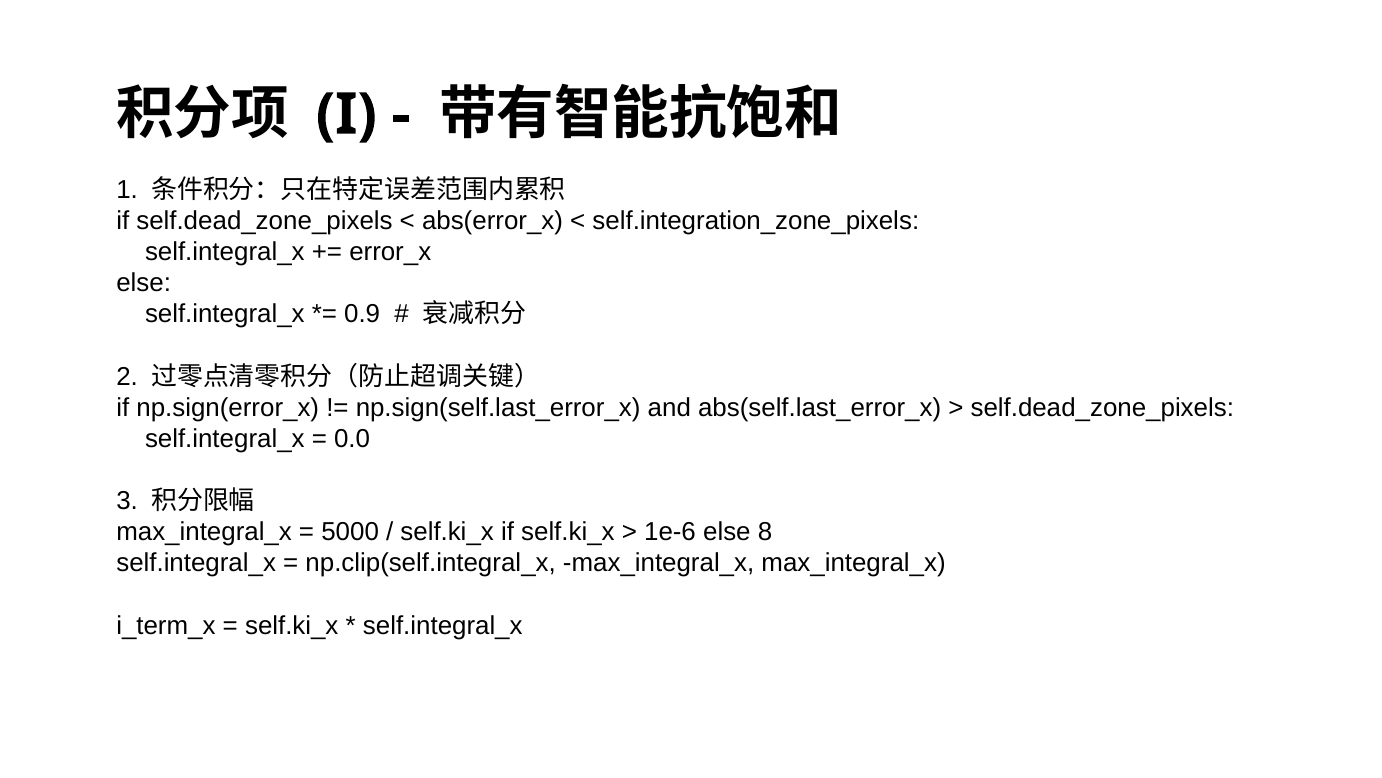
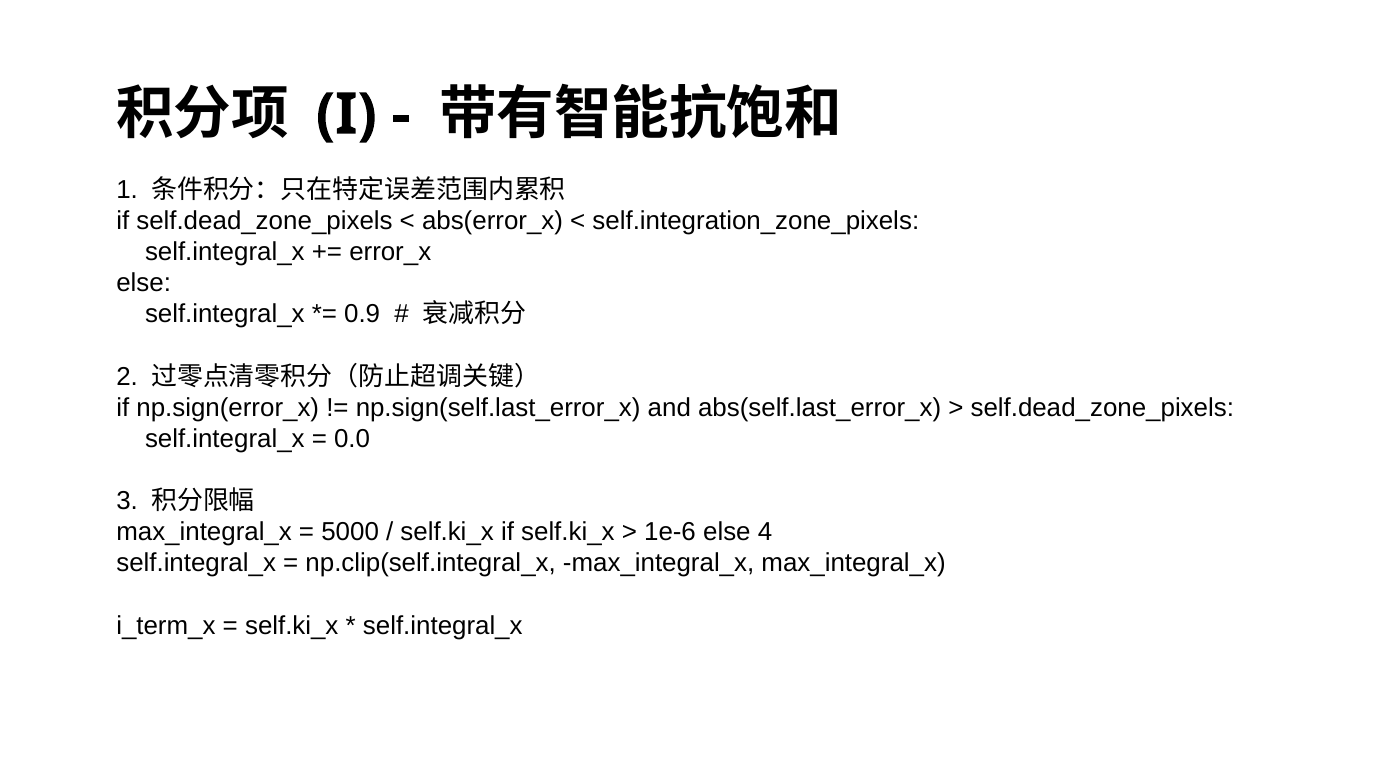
8: 8 -> 4 (765, 532)
